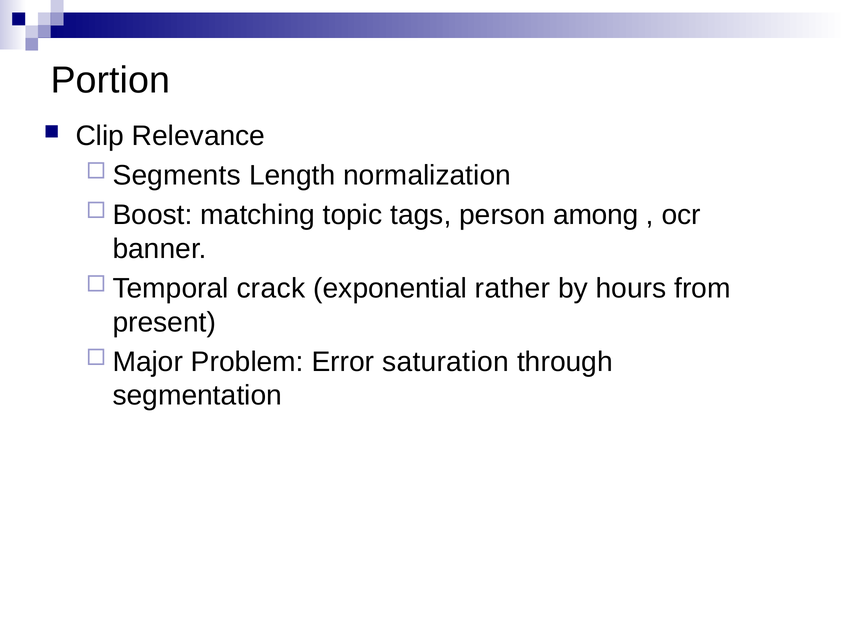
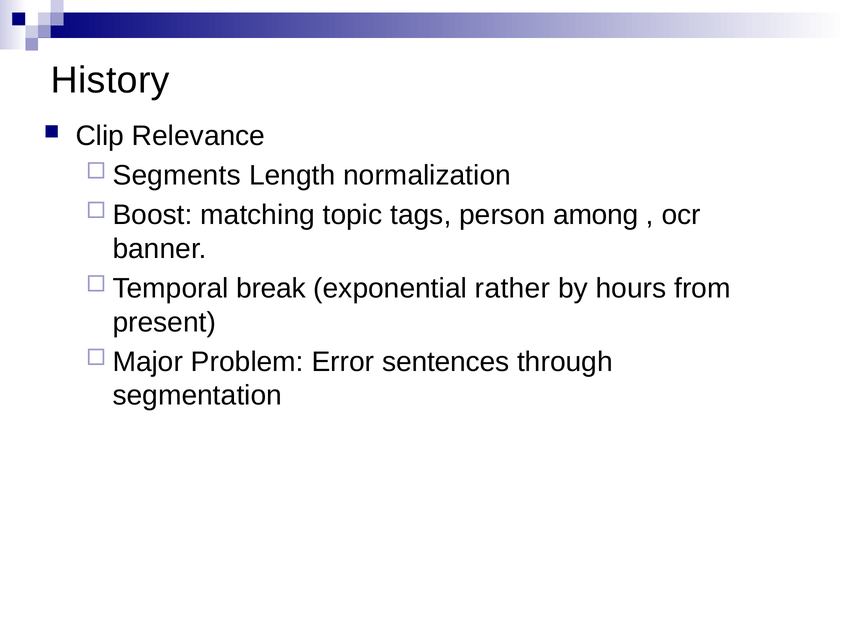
Portion: Portion -> History (110, 80)
crack: crack -> break (271, 289)
saturation: saturation -> sentences (446, 362)
